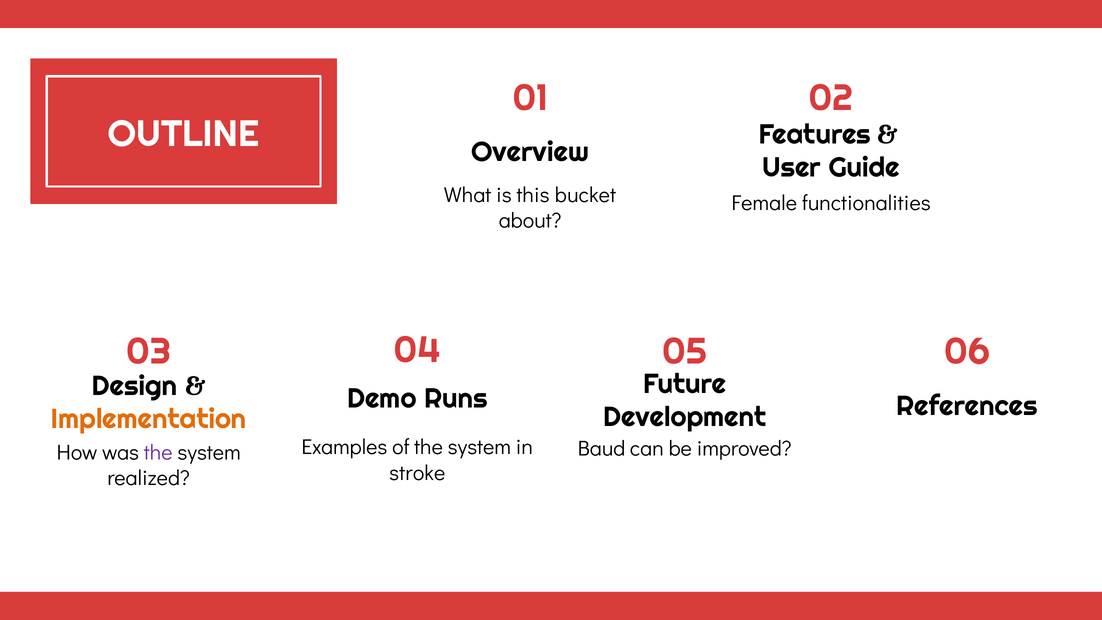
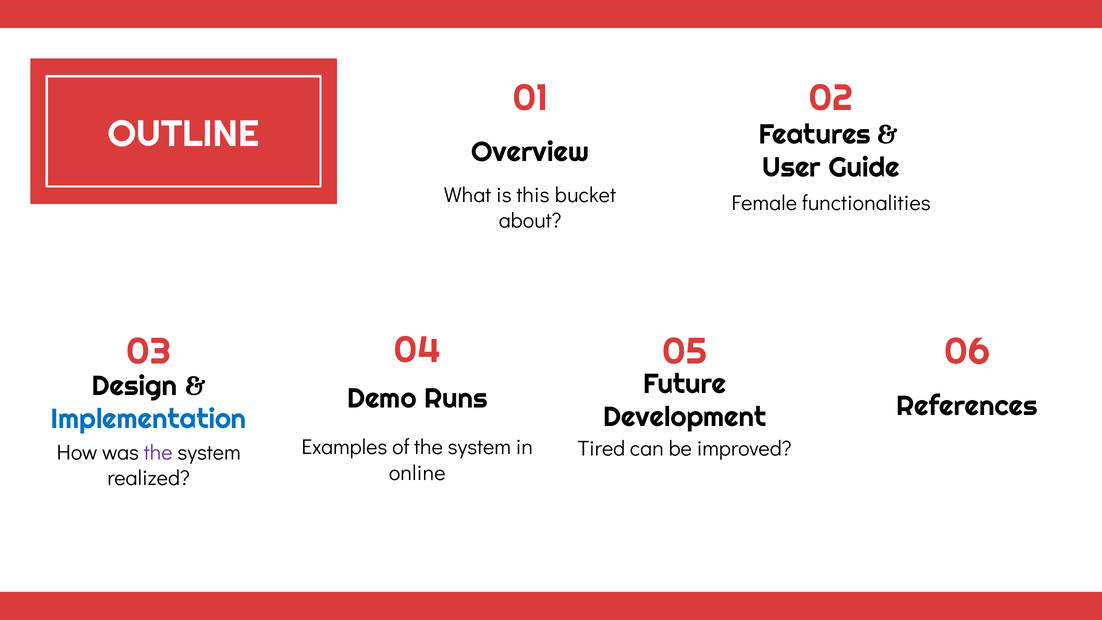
Implementation colour: orange -> blue (149, 419)
Baud: Baud -> Tired (601, 449)
stroke: stroke -> online (417, 473)
